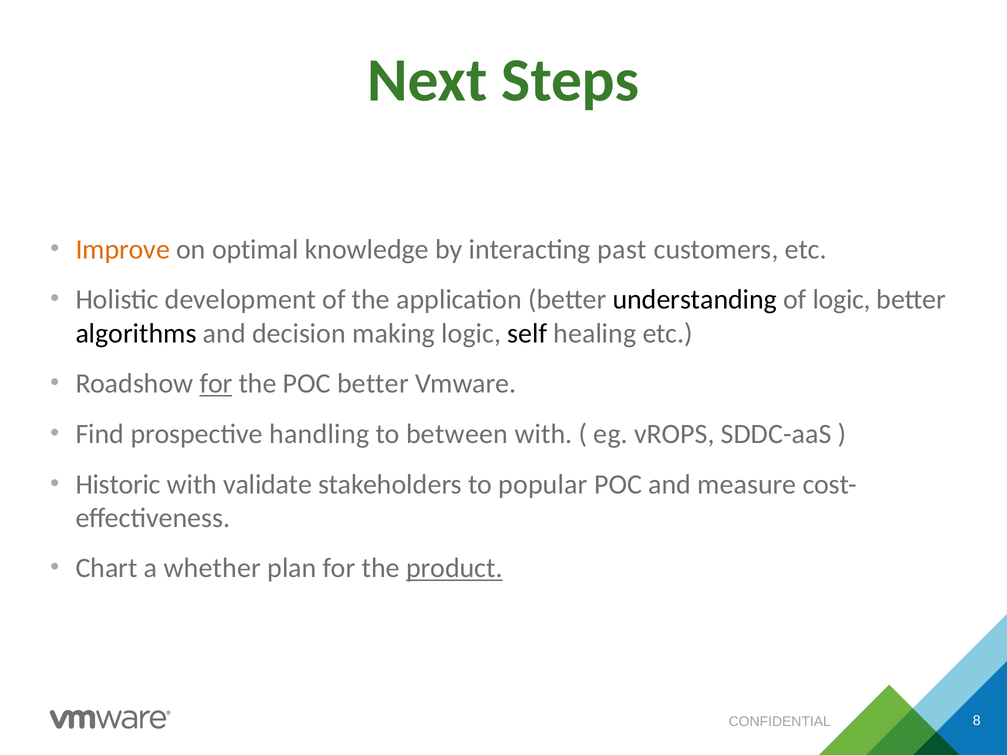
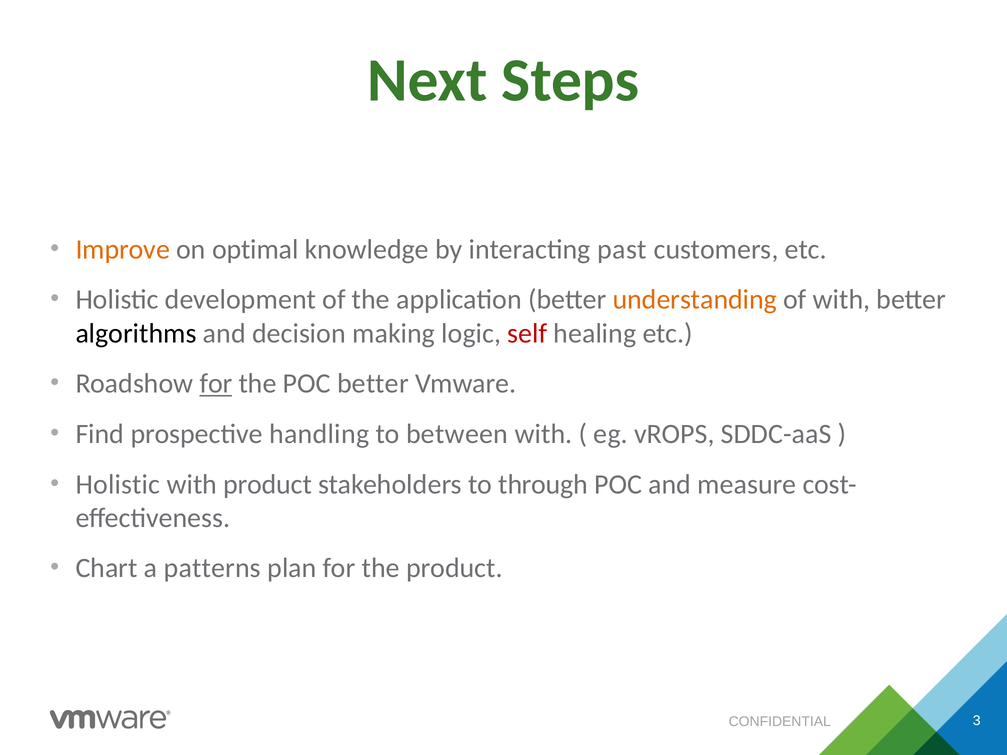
understanding colour: black -> orange (695, 300)
of logic: logic -> with (842, 300)
self colour: black -> red (527, 333)
Historic: Historic -> Holistic (118, 484)
with validate: validate -> product (268, 484)
popular: popular -> through (543, 484)
whether: whether -> patterns (212, 568)
product underline: present -> none (454, 568)
8: 8 -> 3 (977, 721)
